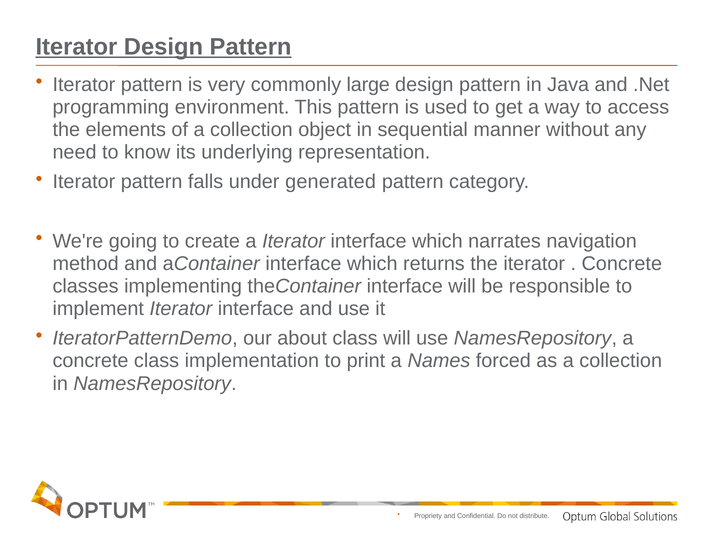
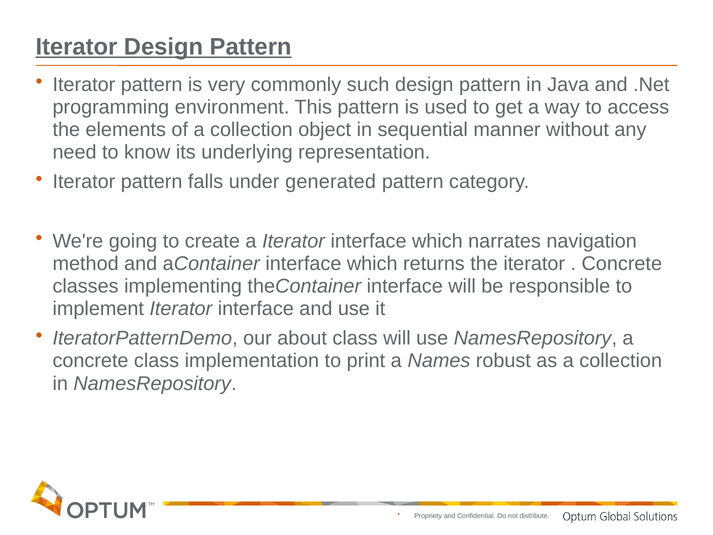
large: large -> such (368, 84)
forced: forced -> robust (503, 361)
